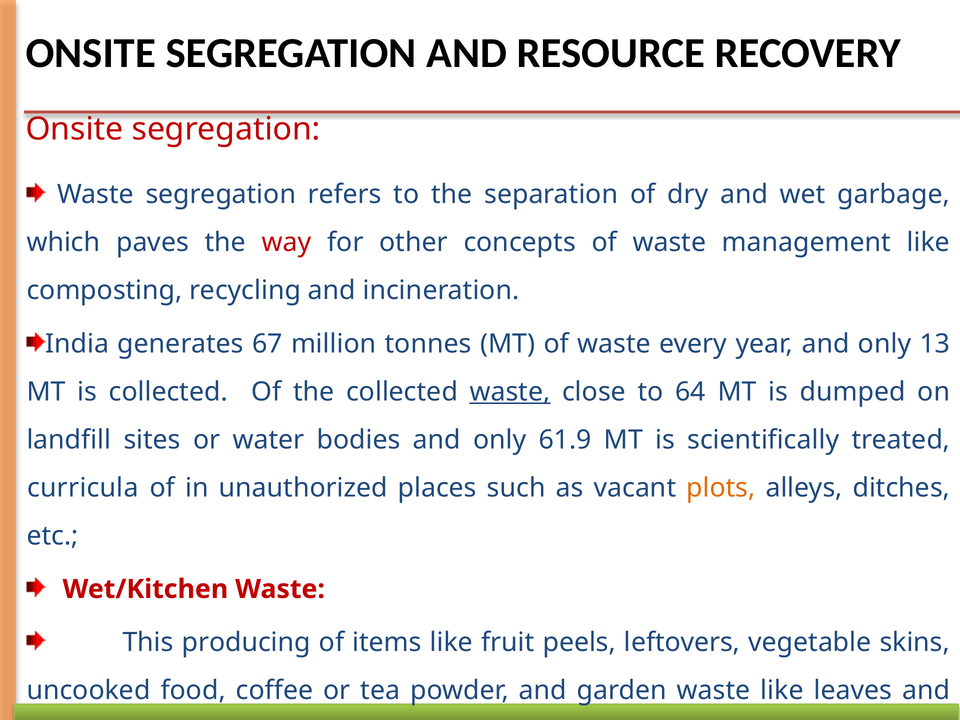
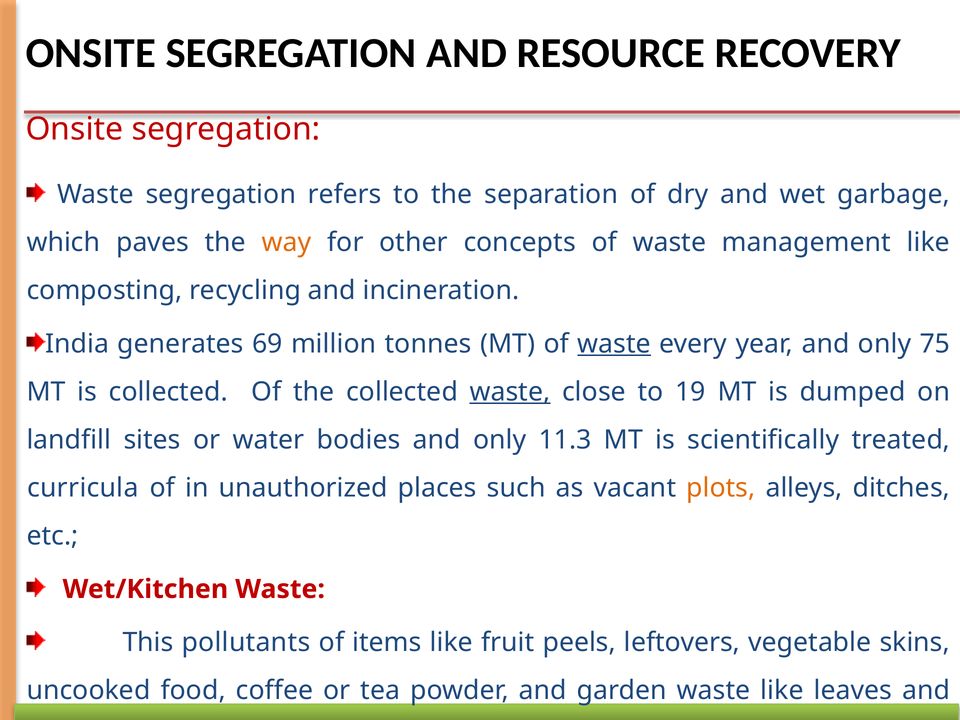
way colour: red -> orange (287, 243)
67: 67 -> 69 (267, 344)
waste underline: none -> present (614, 344)
13: 13 -> 75 (935, 344)
64: 64 -> 19 (690, 392)
61.9: 61.9 -> 11.3 (565, 440)
producing: producing -> pollutants (246, 643)
